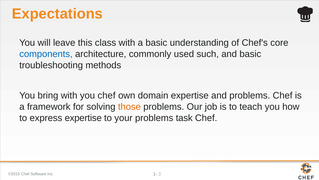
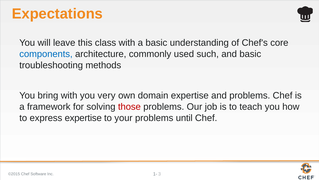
you chef: chef -> very (107, 95)
those colour: orange -> red (129, 107)
task: task -> until (184, 118)
